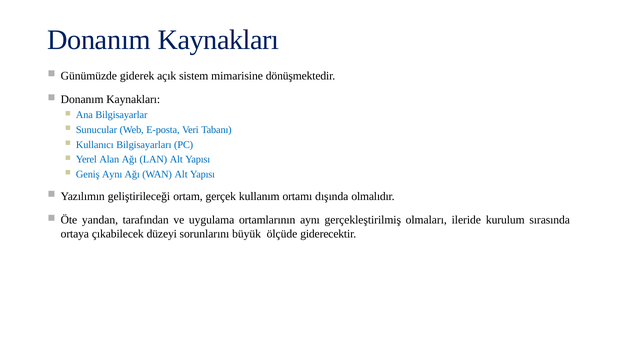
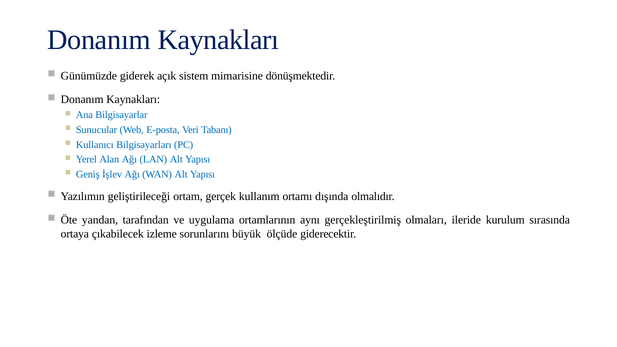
Geniş Aynı: Aynı -> İşlev (112, 174)
düzeyi: düzeyi -> izleme (162, 234)
